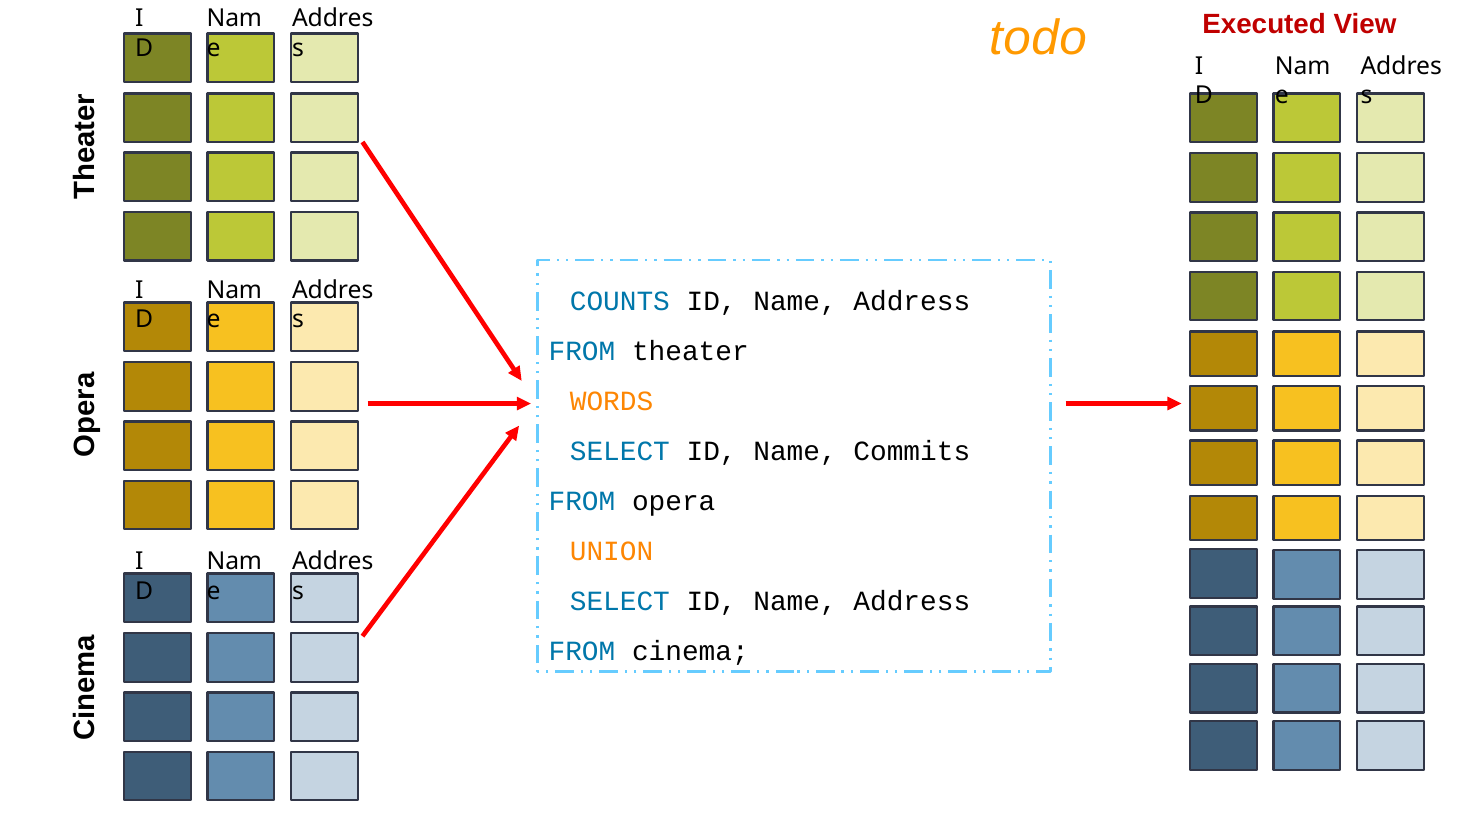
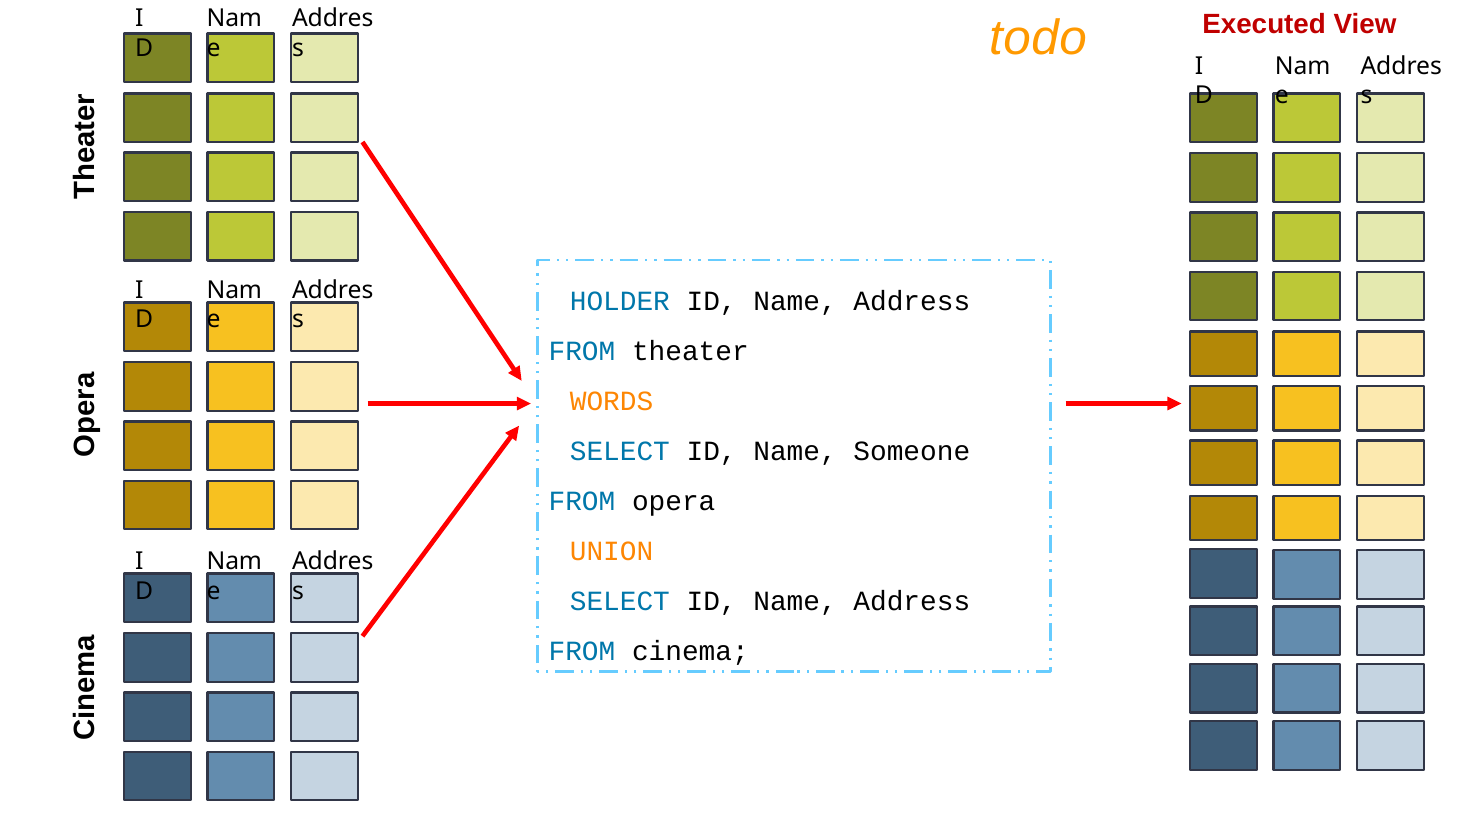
COUNTS: COUNTS -> HOLDER (620, 301)
Commits: Commits -> Someone (912, 451)
